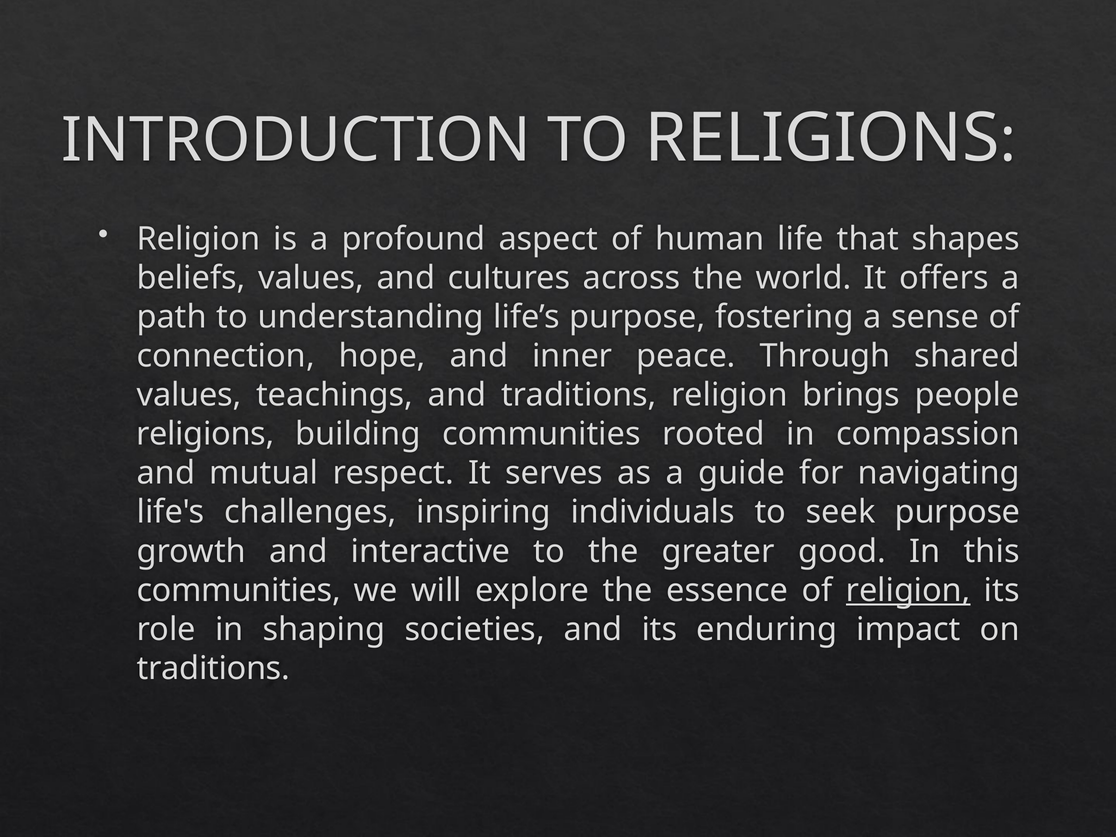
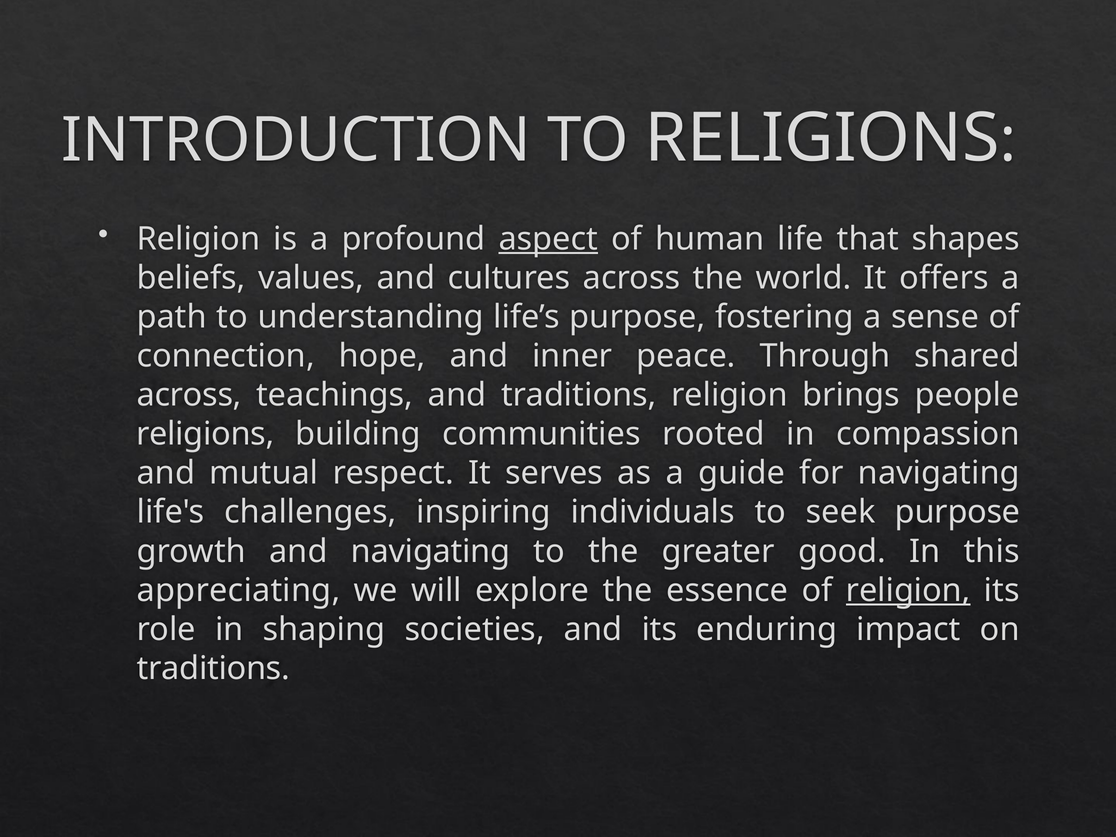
aspect underline: none -> present (548, 239)
values: values -> across (189, 395)
and interactive: interactive -> navigating (431, 551)
communities: communities -> appreciating (238, 590)
